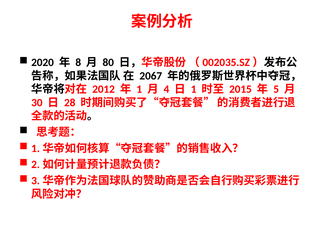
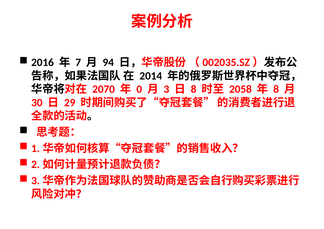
2020: 2020 -> 2016 (43, 63)
8: 8 -> 7 (78, 63)
80: 80 -> 94 (108, 63)
2067: 2067 -> 2014 (151, 76)
2012: 2012 -> 2070 (104, 89)
1: 1 -> 0 (139, 89)
4: 4 -> 3 (166, 89)
1: 1 -> 8 (194, 89)
2015: 2015 -> 2058 (240, 89)
5: 5 -> 8 (276, 89)
28: 28 -> 29 (70, 103)
